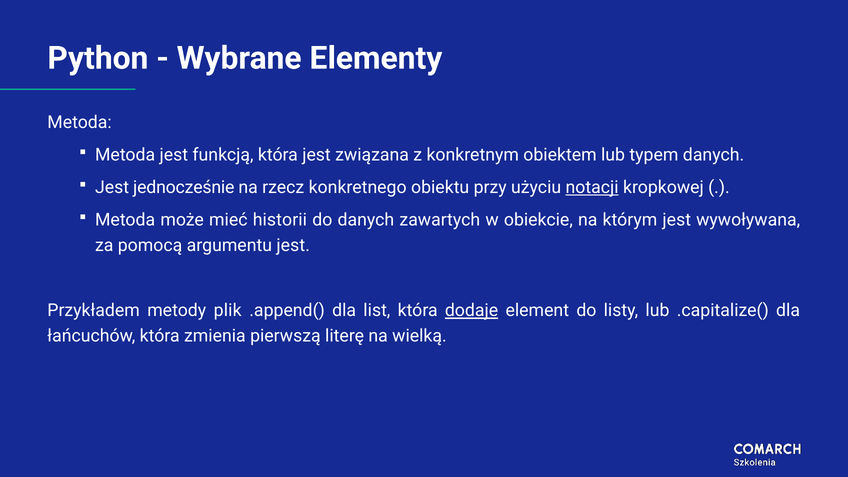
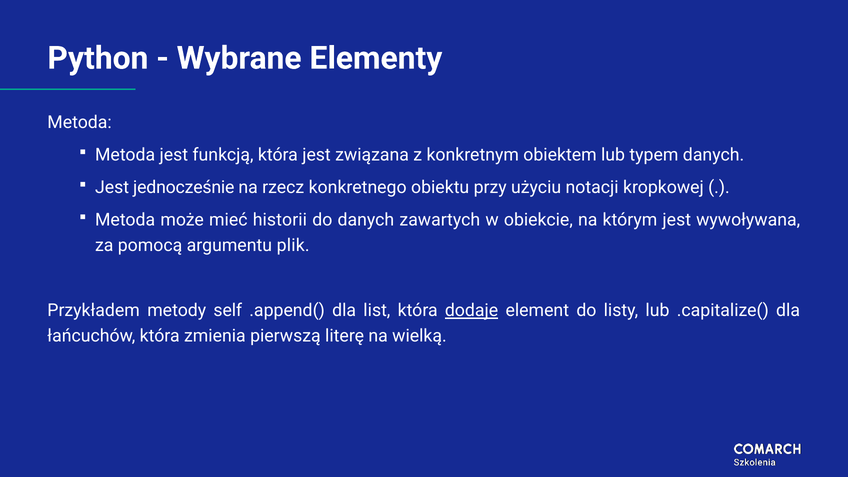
notacji underline: present -> none (592, 188)
argumentu jest: jest -> plik (293, 246)
plik: plik -> self (228, 311)
